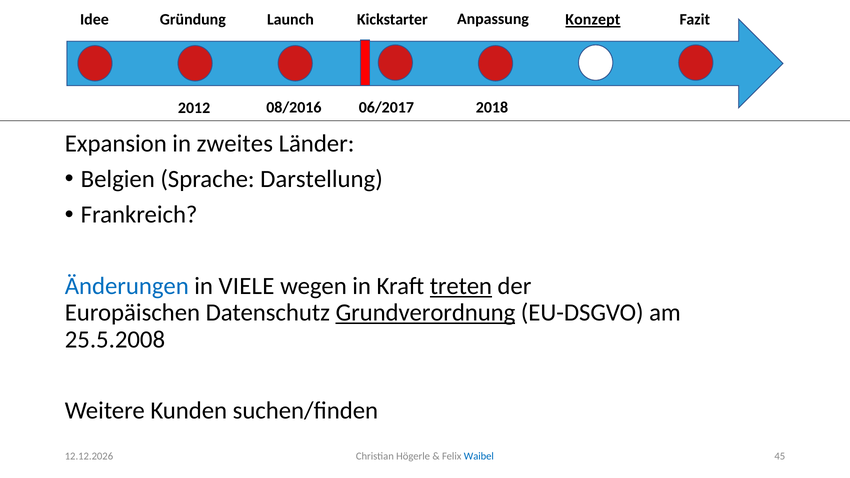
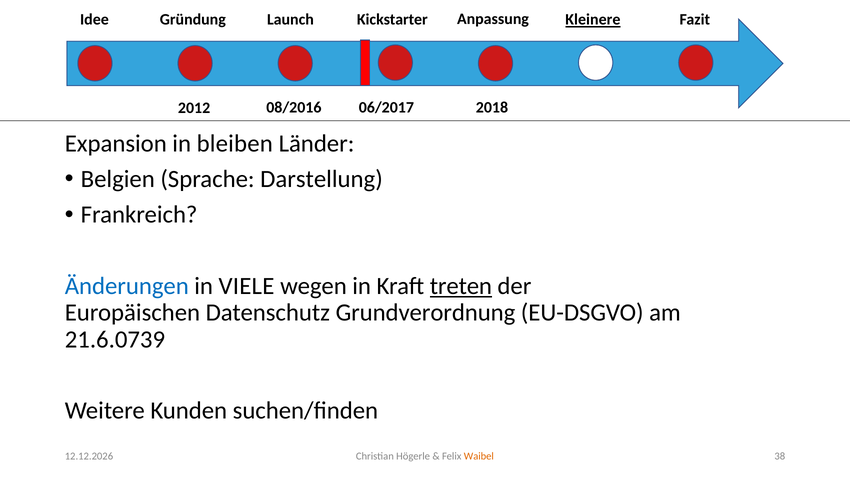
Konzept: Konzept -> Kleinere (593, 20)
zweites: zweites -> bleiben (235, 144)
Grundverordnung underline: present -> none (425, 313)
25.5.2008: 25.5.2008 -> 21.6.0739 (115, 339)
45: 45 -> 38 (780, 456)
Waibel colour: blue -> orange (479, 457)
